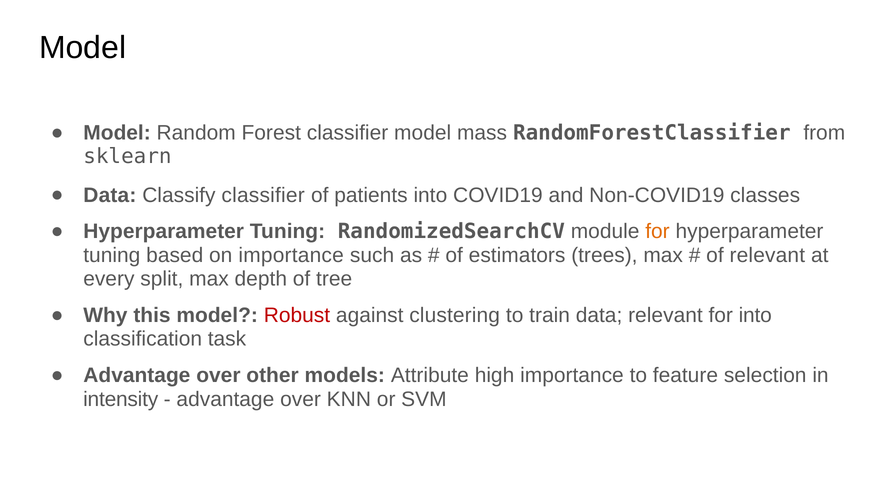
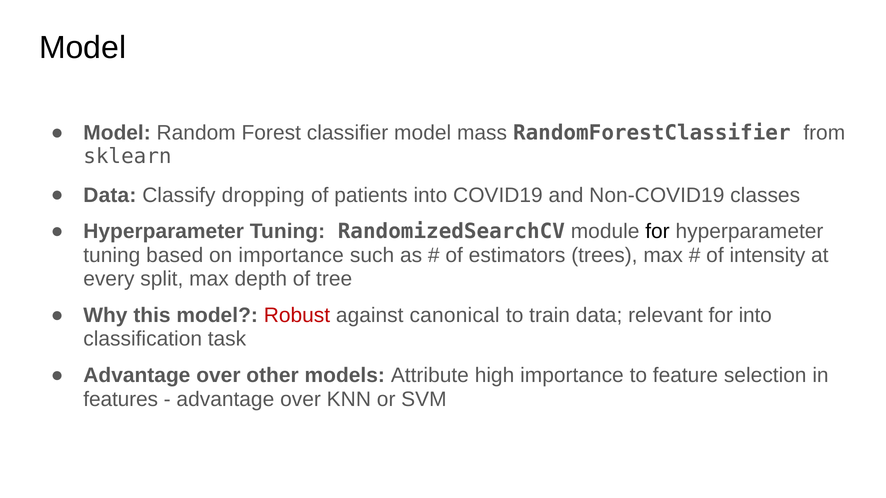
Classify classifier: classifier -> dropping (263, 195)
for colour: orange -> black (658, 231)
of relevant: relevant -> intensity (767, 255)
clustering: clustering -> canonical (455, 315)
intensity: intensity -> features (121, 399)
